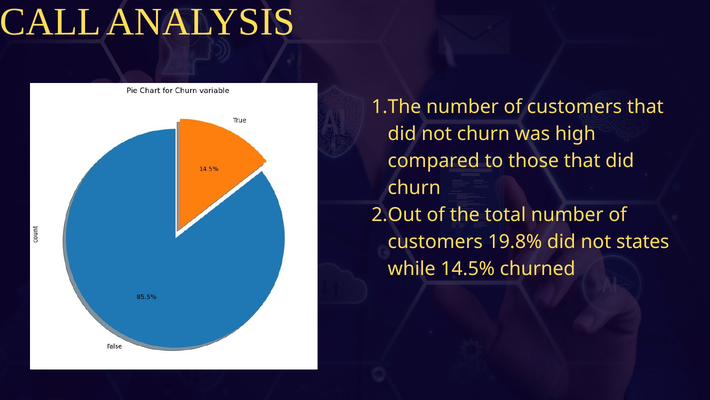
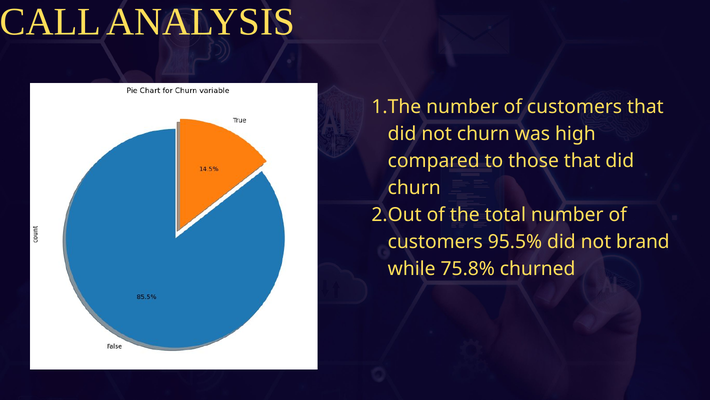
19.8%: 19.8% -> 95.5% (515, 241)
states: states -> brand (643, 241)
14.5%: 14.5% -> 75.8% (468, 268)
